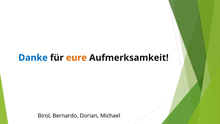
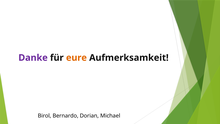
Danke colour: blue -> purple (33, 58)
